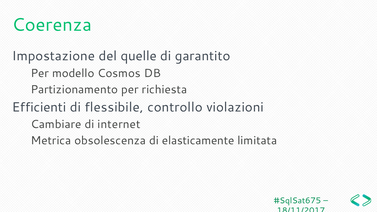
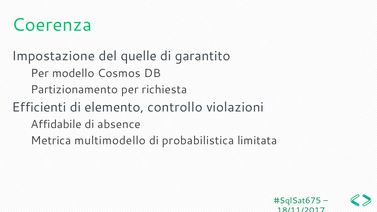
flessibile: flessibile -> elemento (114, 107)
Cambiare: Cambiare -> Affidabile (56, 124)
internet: internet -> absence (119, 124)
obsolescenza: obsolescenza -> multimodello (110, 141)
elasticamente: elasticamente -> probabilistica (198, 141)
